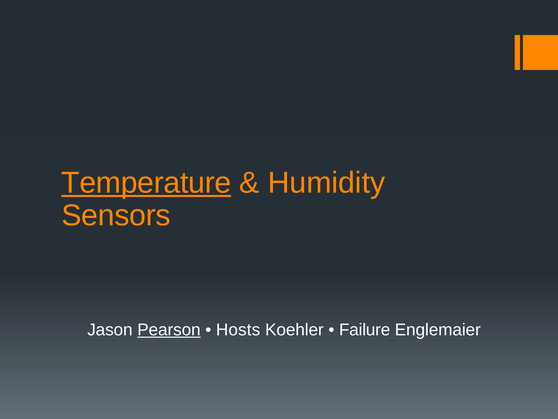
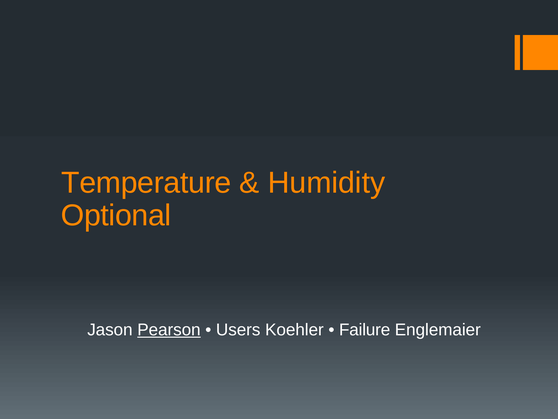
Temperature underline: present -> none (146, 183)
Sensors: Sensors -> Optional (116, 215)
Hosts: Hosts -> Users (238, 329)
